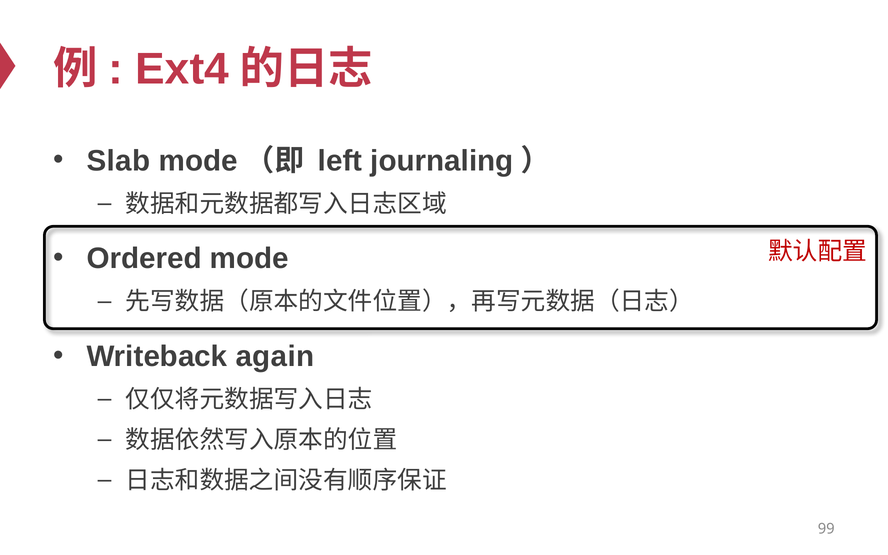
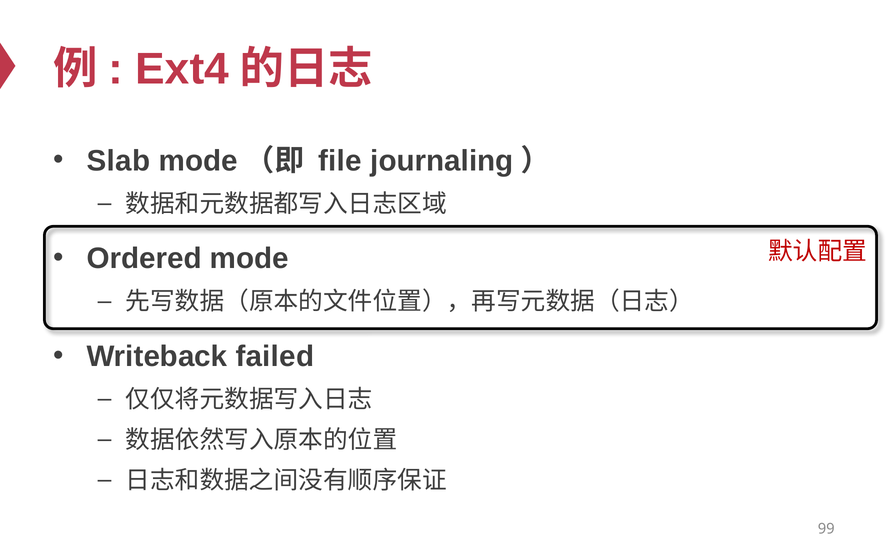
left: left -> file (340, 161)
again: again -> failed (275, 357)
